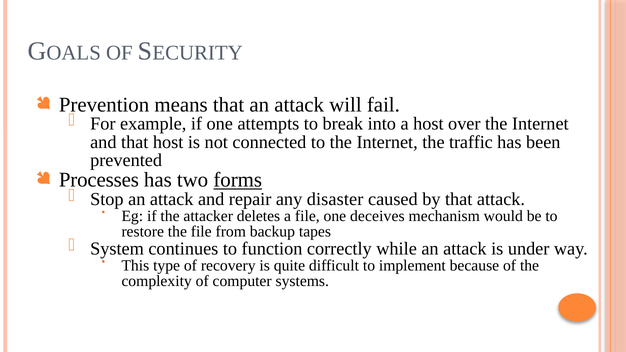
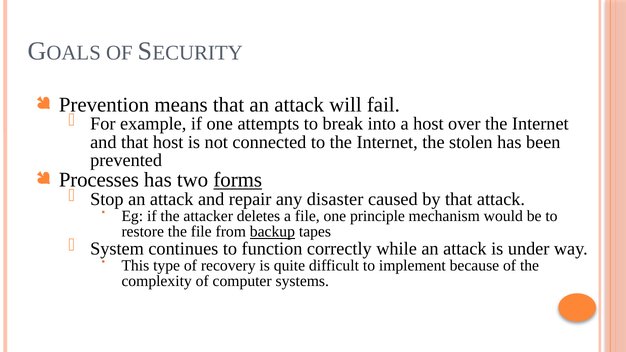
traffic: traffic -> stolen (471, 142)
deceives: deceives -> principle (377, 216)
backup underline: none -> present (272, 232)
